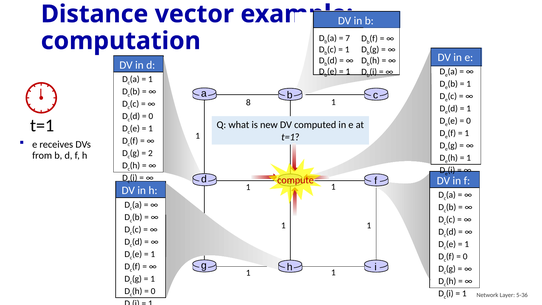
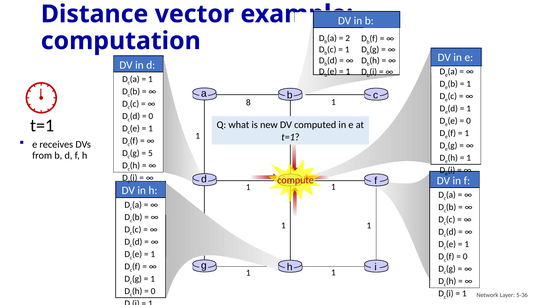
7: 7 -> 2 (348, 38)
2: 2 -> 5 (150, 153)
